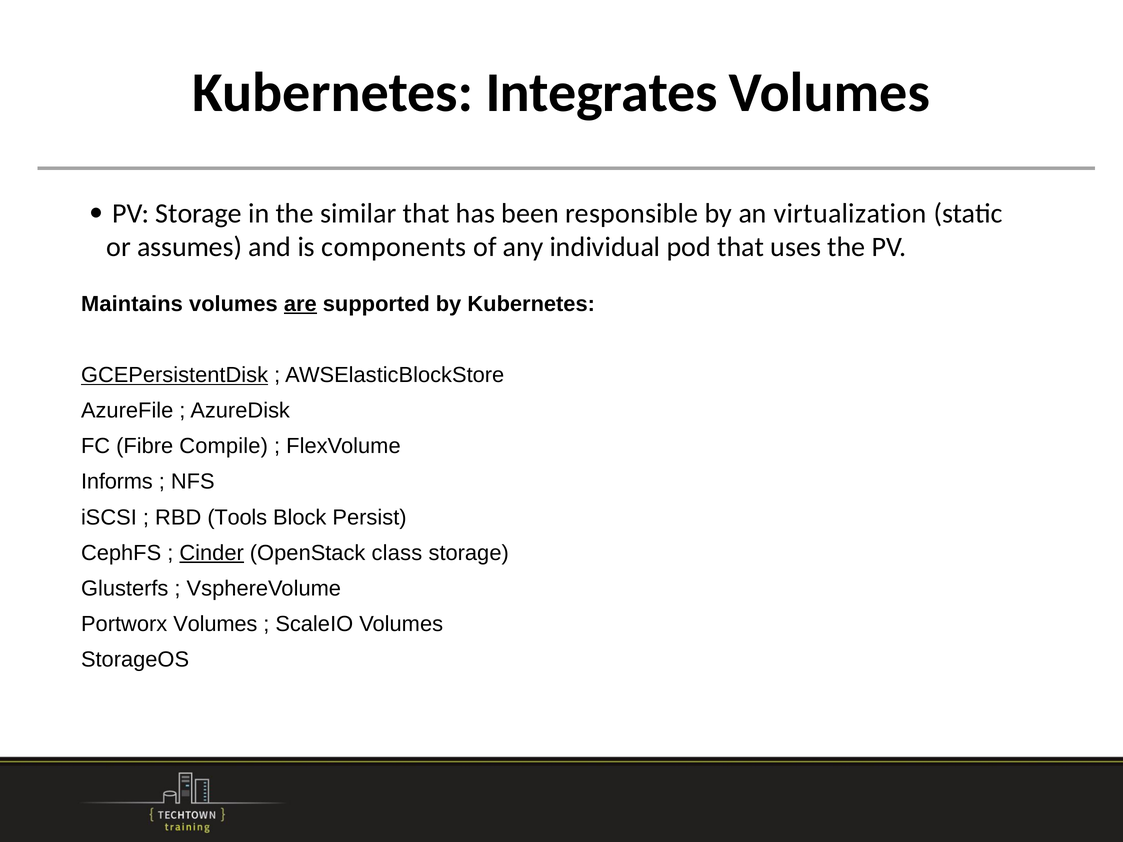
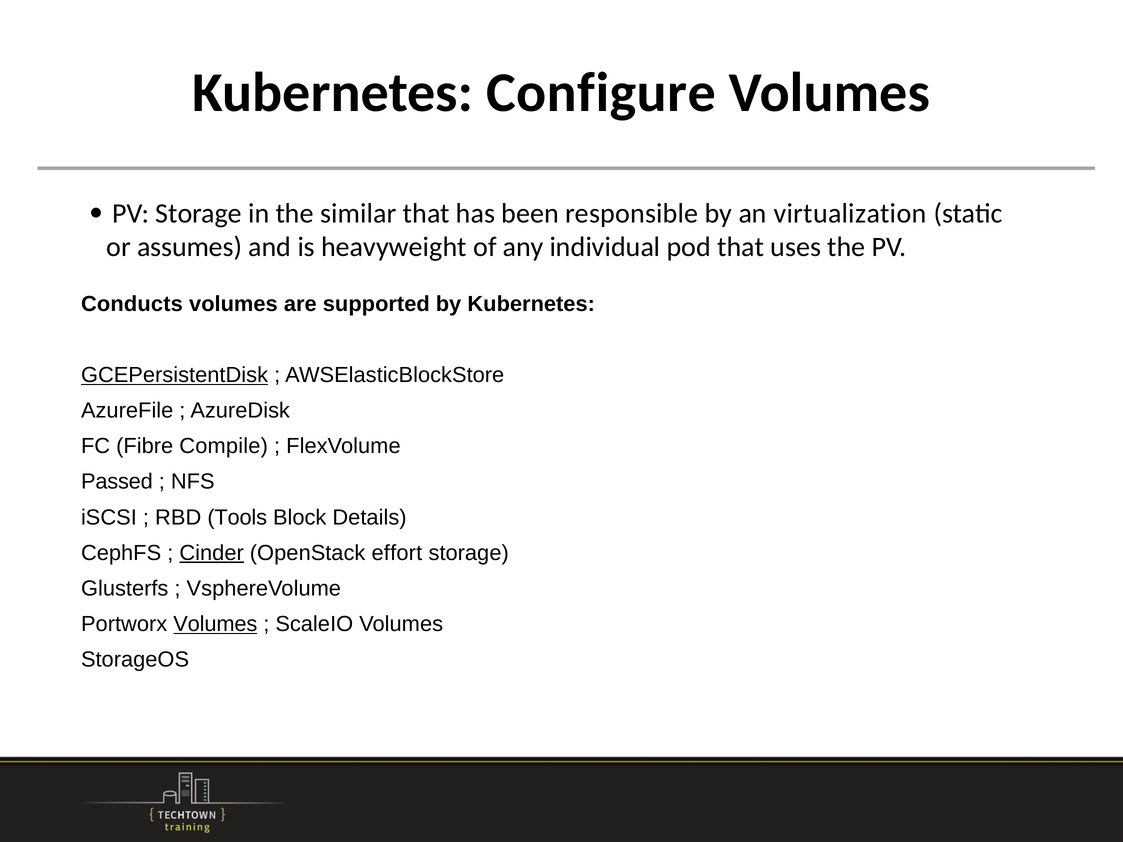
Integrates: Integrates -> Configure (601, 93)
components: components -> heavyweight (394, 247)
Maintains: Maintains -> Conducts (132, 304)
are underline: present -> none (300, 304)
Informs: Informs -> Passed (117, 482)
Persist: Persist -> Details (370, 518)
class: class -> effort (397, 553)
Volumes underline: none -> present (215, 624)
